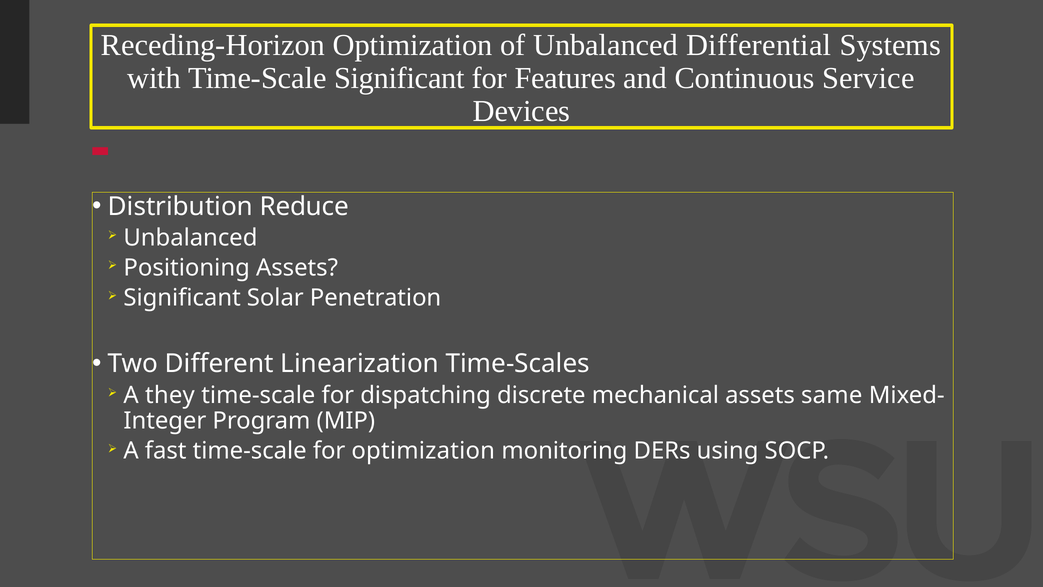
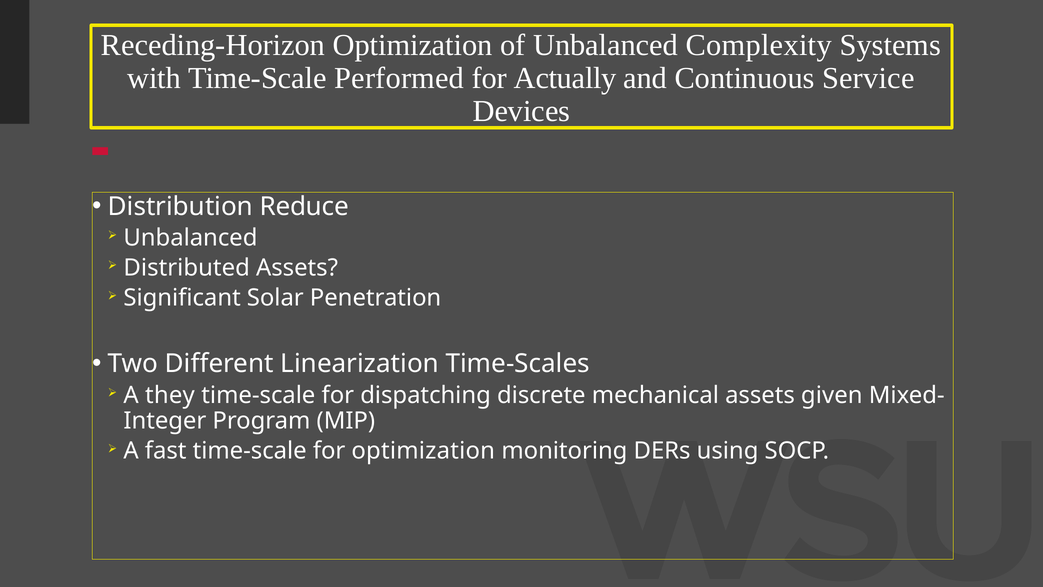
Differential: Differential -> Complexity (759, 45)
Time-Scale Significant: Significant -> Performed (399, 78)
Features: Features -> Actually (565, 78)
Positioning: Positioning -> Distributed (187, 268)
same: same -> given (832, 395)
